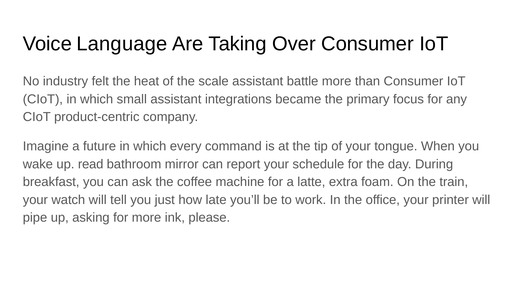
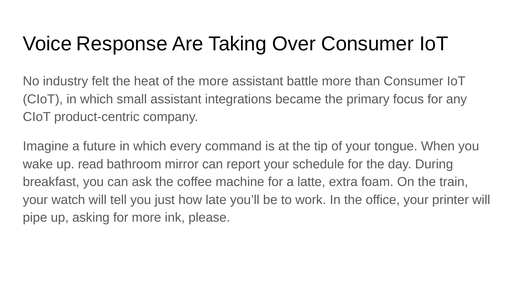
Language: Language -> Response (122, 44)
the scale: scale -> more (214, 81)
